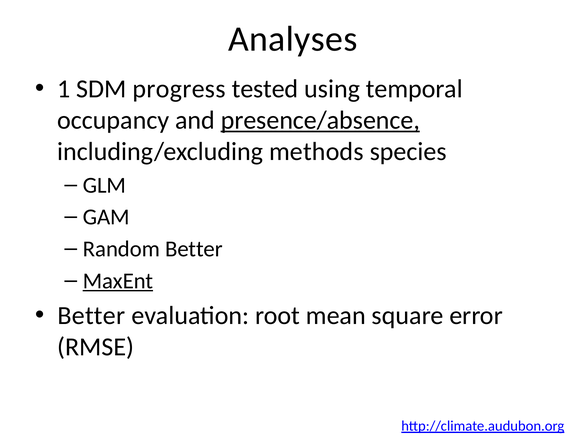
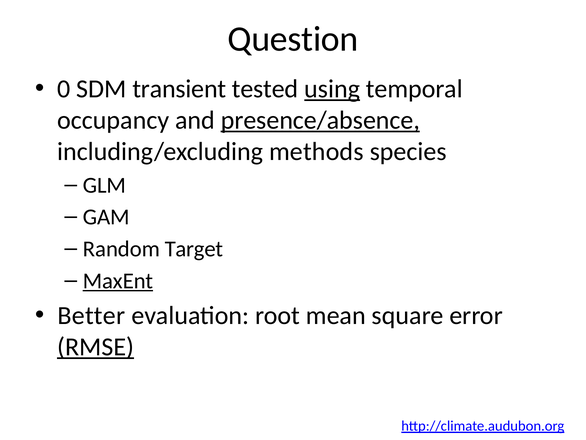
Analyses: Analyses -> Question (293, 39)
1: 1 -> 0 (64, 89)
progress: progress -> transient (179, 89)
using underline: none -> present (332, 89)
Random Better: Better -> Target (194, 249)
RMSE underline: none -> present (96, 347)
